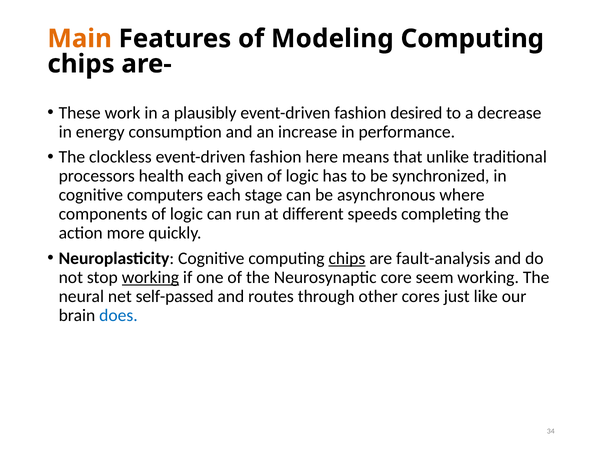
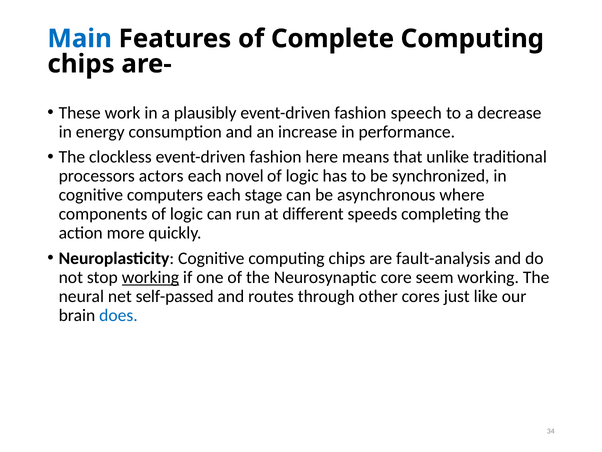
Main colour: orange -> blue (80, 39)
Modeling: Modeling -> Complete (333, 39)
desired: desired -> speech (416, 113)
health: health -> actors (161, 176)
given: given -> novel (244, 176)
chips underline: present -> none (347, 258)
